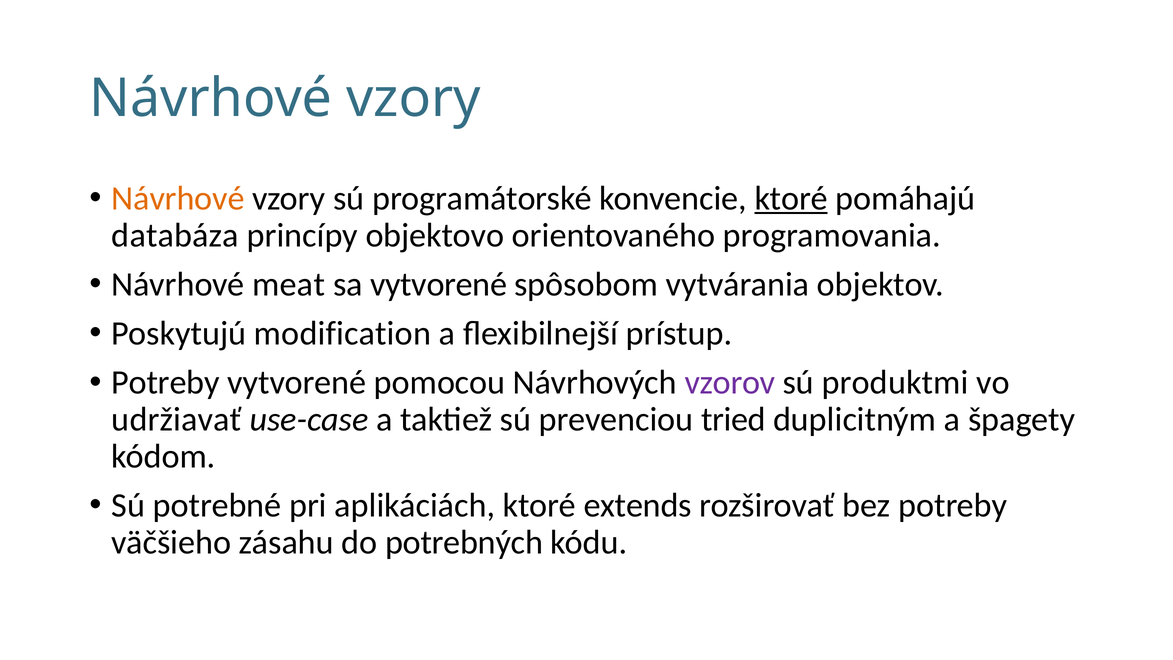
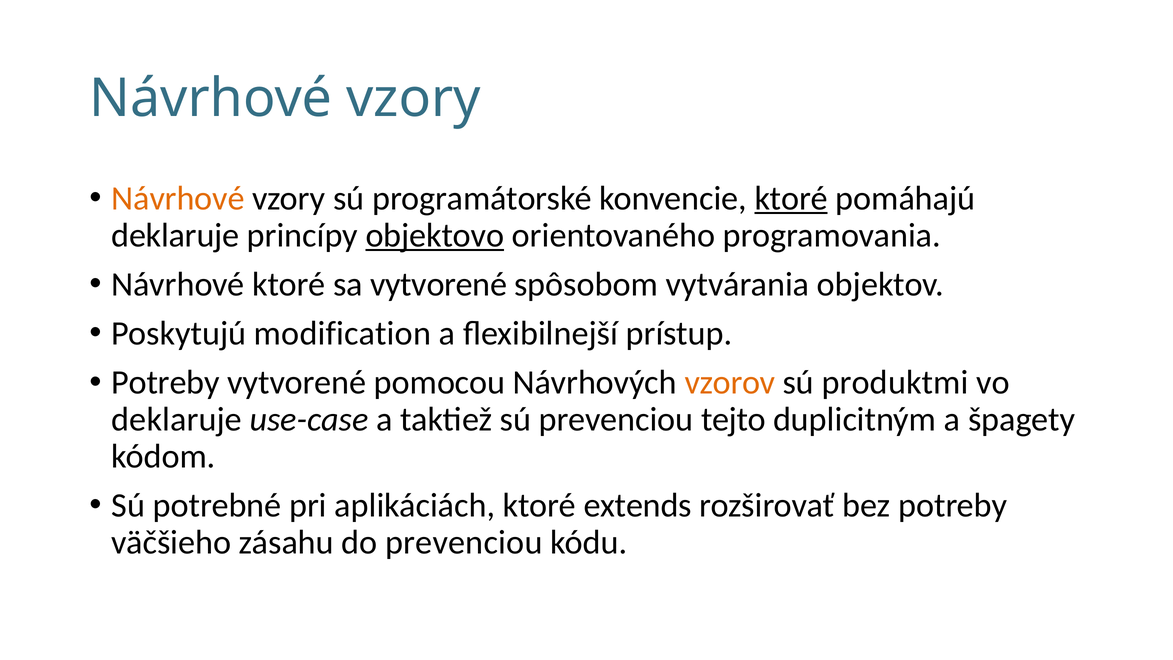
databáza: databáza -> deklaruje (175, 235)
objektovo underline: none -> present (435, 235)
Návrhové meat: meat -> ktoré (289, 284)
vzorov colour: purple -> orange (730, 382)
udržiavať: udržiavať -> deklaruje (177, 419)
tried: tried -> tejto (733, 419)
do potrebných: potrebných -> prevenciou (464, 542)
